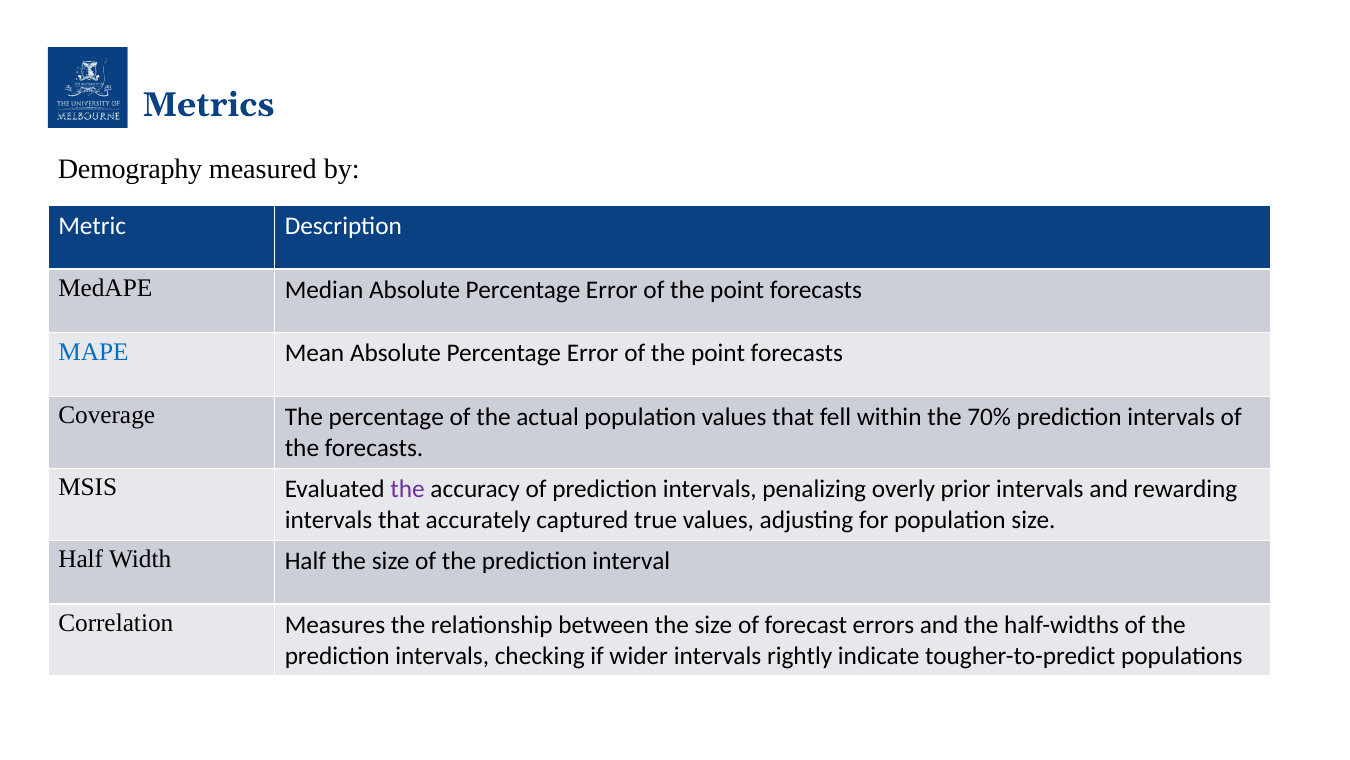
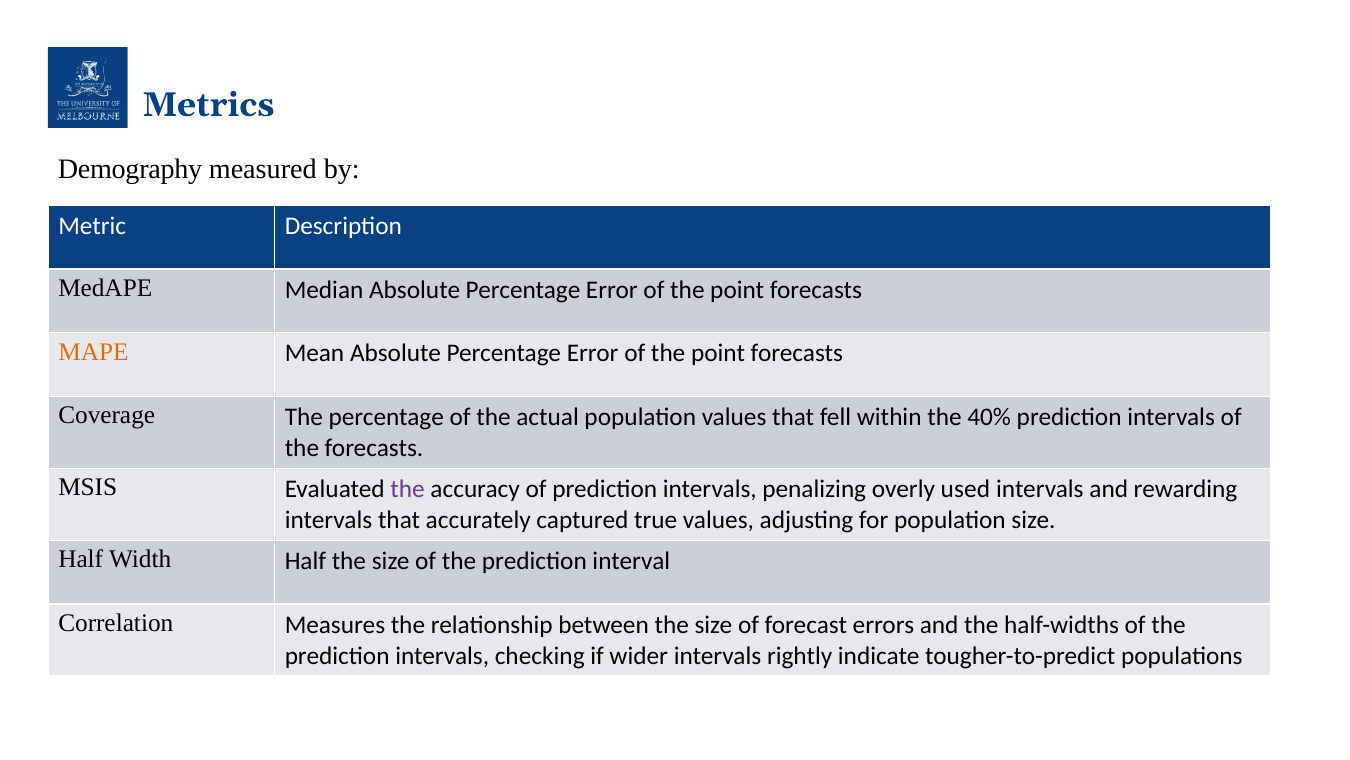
MAPE colour: blue -> orange (93, 352)
70%: 70% -> 40% (989, 417)
prior: prior -> used (965, 489)
